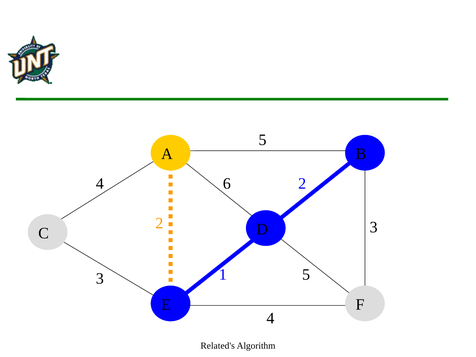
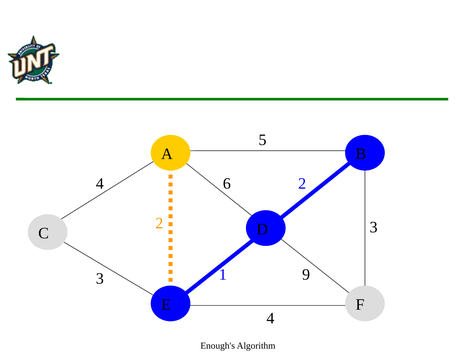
1 5: 5 -> 9 (306, 275)
Related's: Related's -> Enough's (218, 346)
